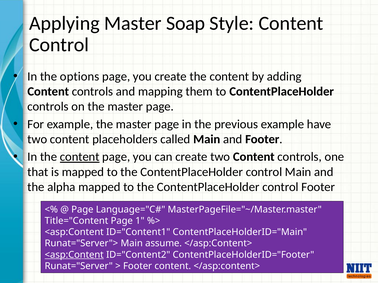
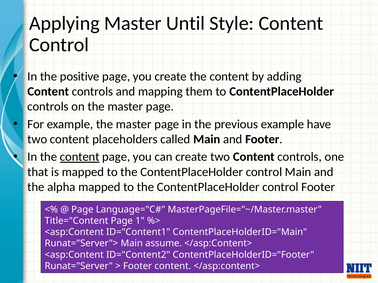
Soap: Soap -> Until (186, 23)
options: options -> positive (80, 76)
<asp:Content underline: present -> none (74, 255)
